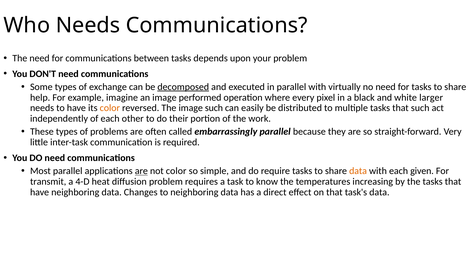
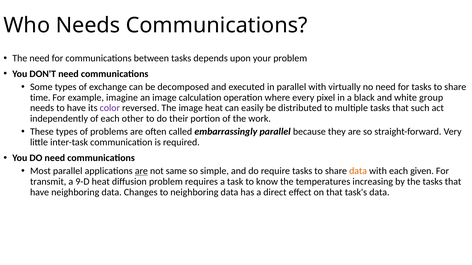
decomposed underline: present -> none (183, 87)
help: help -> time (40, 98)
performed: performed -> calculation (200, 98)
larger: larger -> group (431, 98)
color colour: orange -> purple (110, 108)
image such: such -> heat (214, 108)
not color: color -> same (176, 171)
4-D: 4-D -> 9-D (82, 182)
